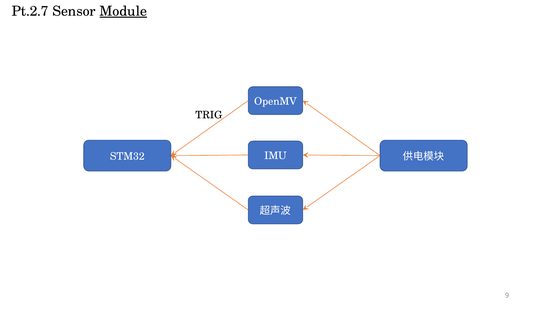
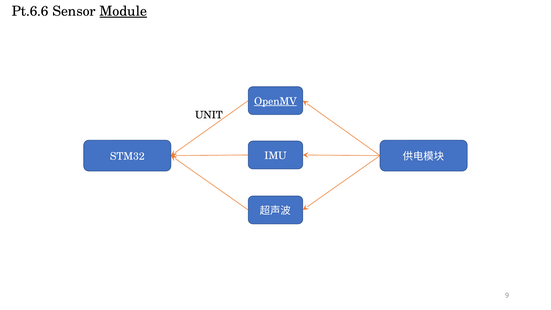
Pt.2.7: Pt.2.7 -> Pt.6.6 (30, 11)
OpenMV underline: none -> present (275, 101)
TRIG: TRIG -> UNIT (209, 115)
